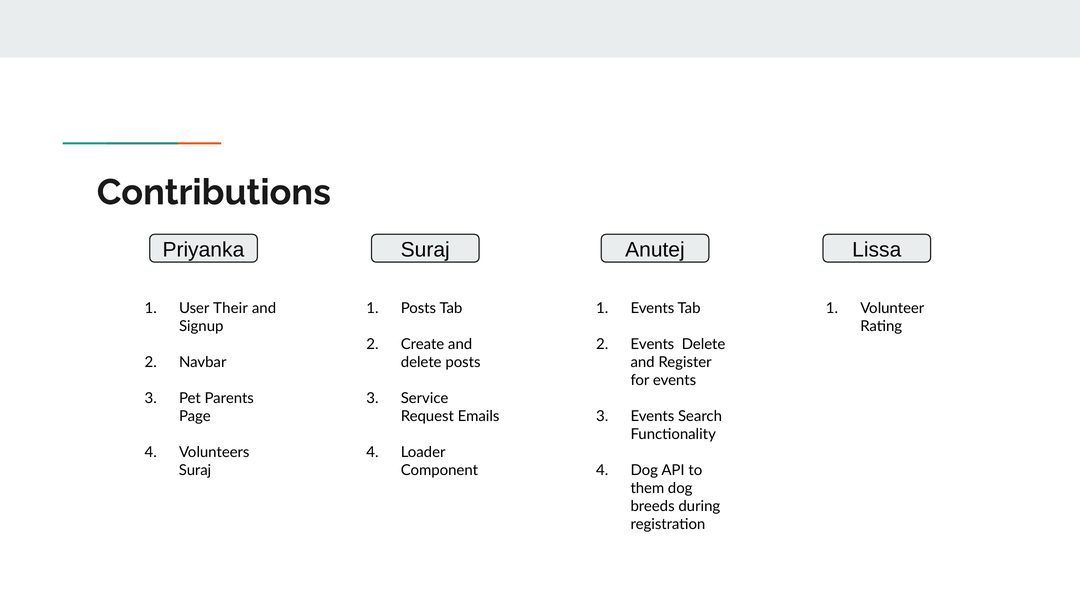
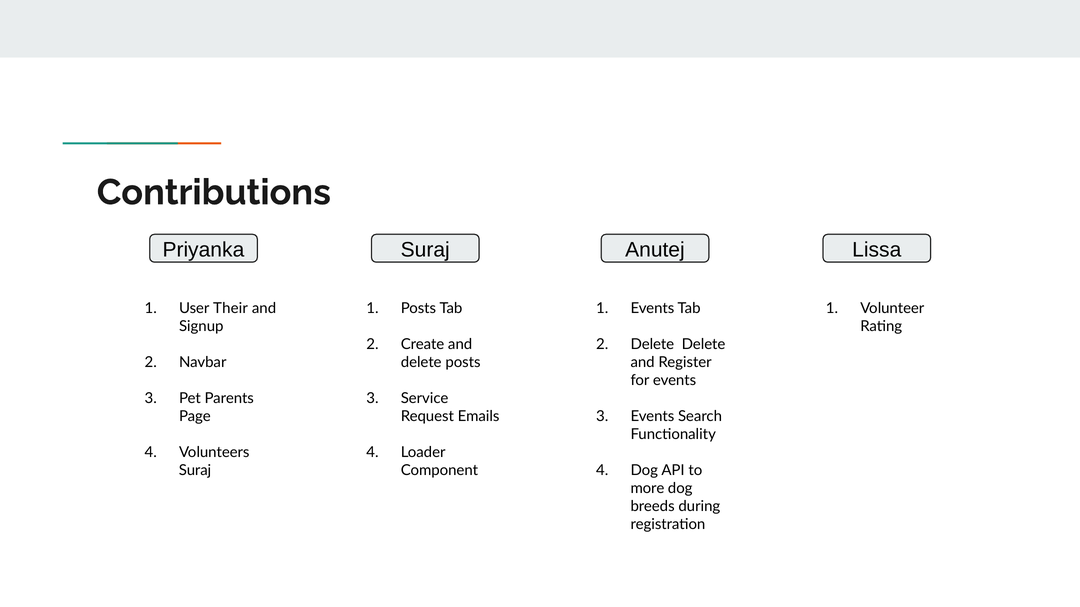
Events: Events -> Delete (652, 345)
them: them -> more (647, 489)
